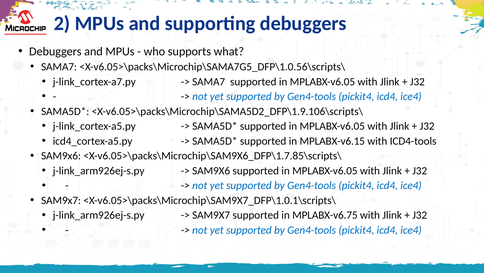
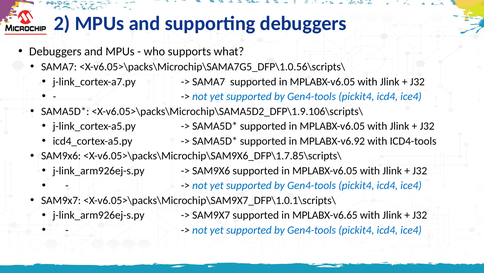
MPLABX-v6.15: MPLABX-v6.15 -> MPLABX-v6.92 (332, 141)
MPLABX-v6.75: MPLABX-v6.75 -> MPLABX-v6.65 (325, 215)
